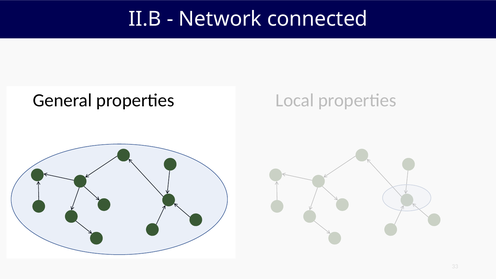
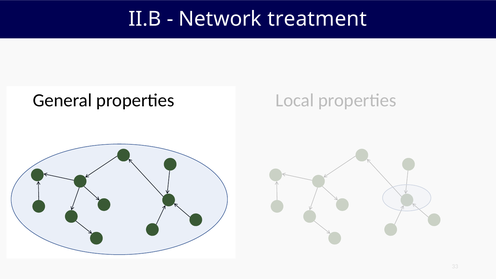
connected: connected -> treatment (317, 19)
